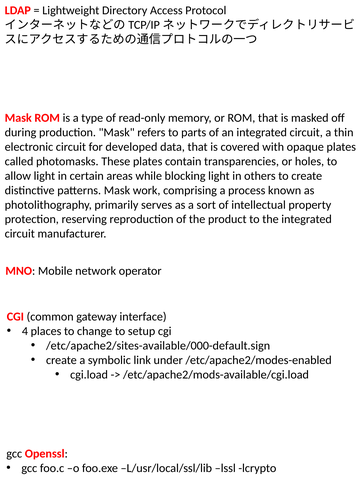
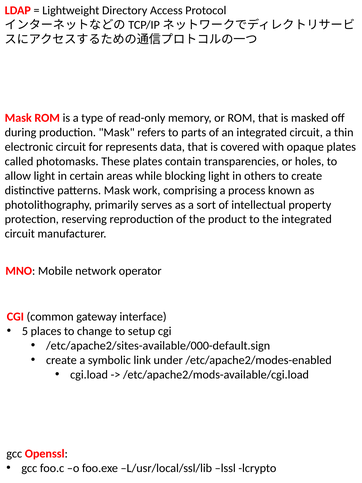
developed: developed -> represents (131, 147)
4: 4 -> 5 (25, 331)
